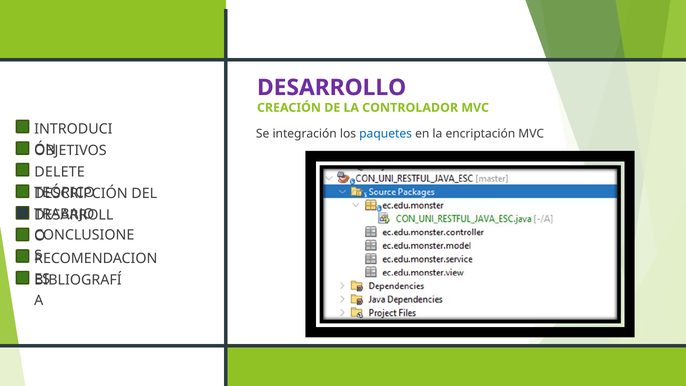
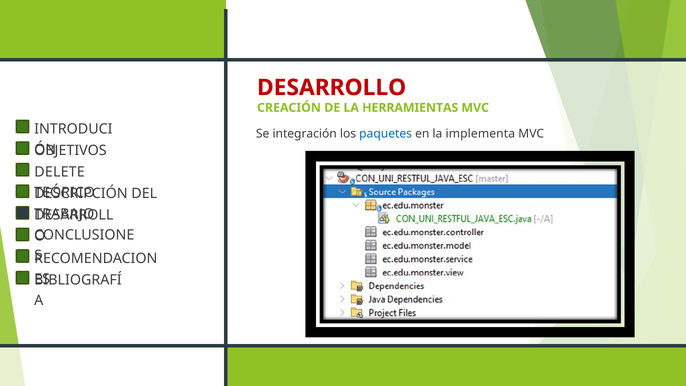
DESARROLLO colour: purple -> red (332, 88)
CONTROLADOR: CONTROLADOR -> HERRAMIENTAS (410, 108)
encriptación: encriptación -> implementa (480, 134)
